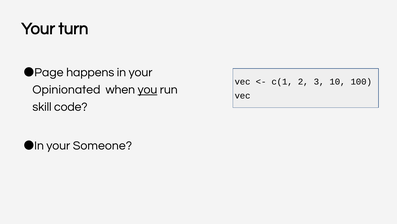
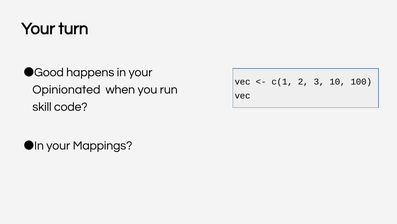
Page: Page -> Good (49, 72)
you underline: present -> none (147, 89)
Someone: Someone -> Mappings (103, 145)
